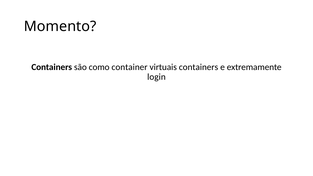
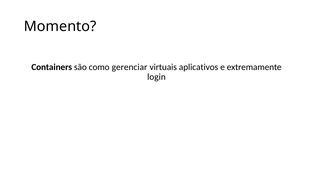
container: container -> gerenciar (130, 67)
virtuais containers: containers -> aplicativos (199, 67)
